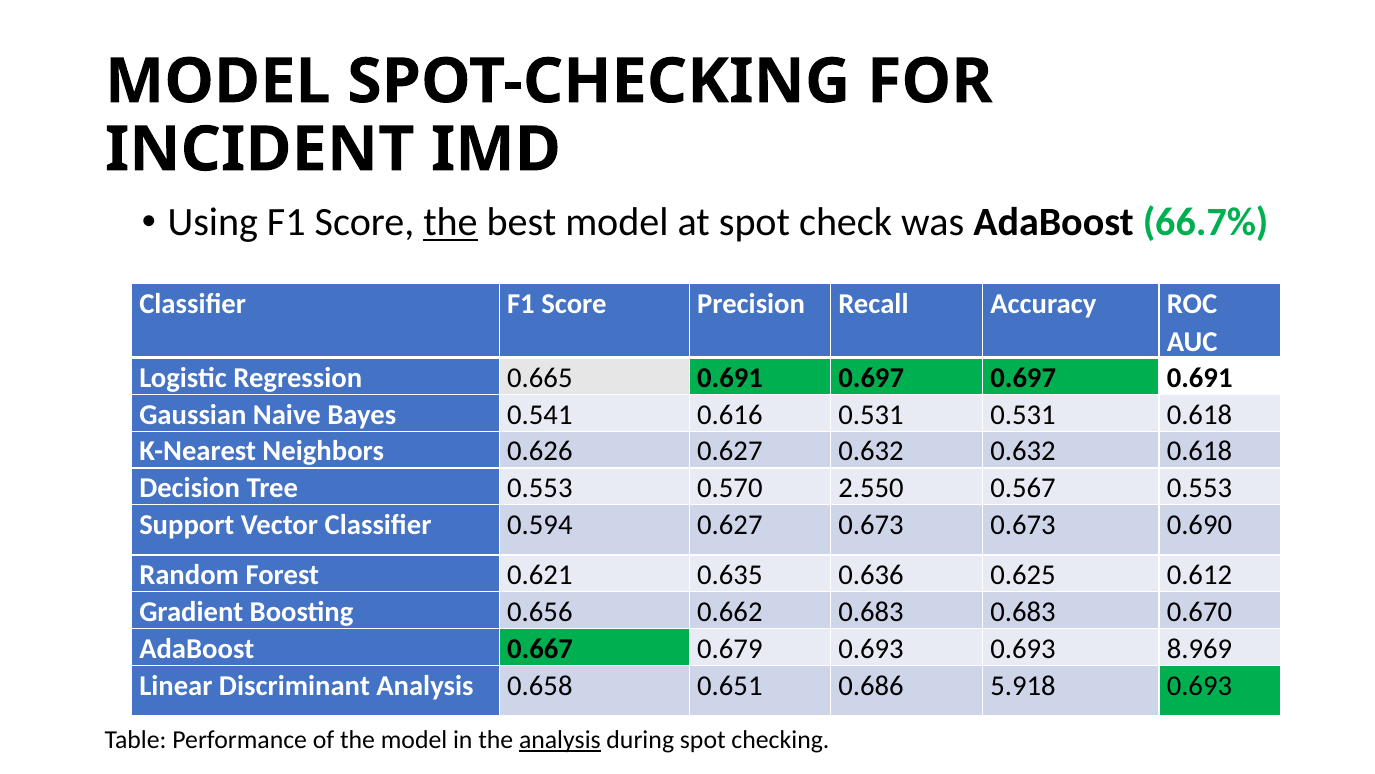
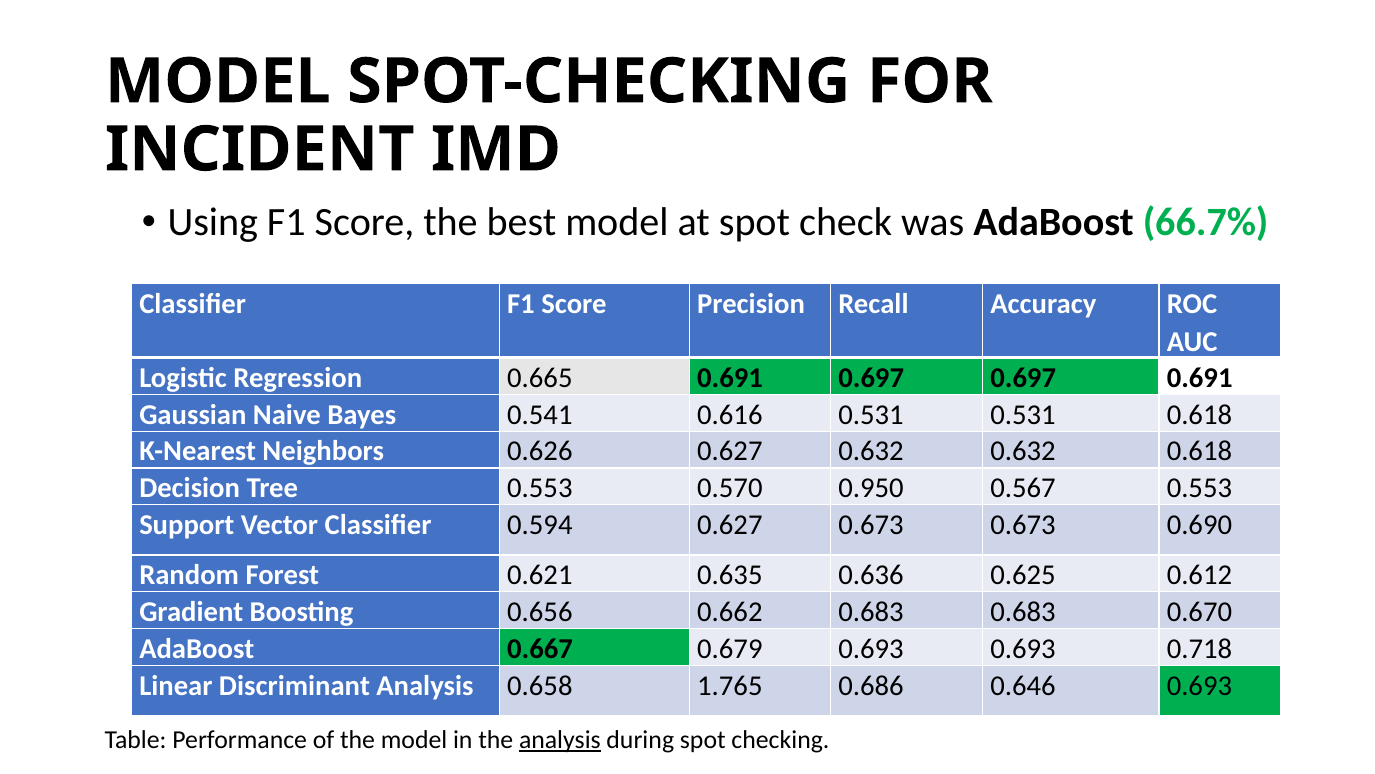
the underline: present -> none (450, 223)
2.550: 2.550 -> 0.950 (871, 488)
8.969: 8.969 -> 0.718 (1199, 648)
0.651: 0.651 -> 1.765 (730, 685)
5.918: 5.918 -> 0.646 (1023, 685)
